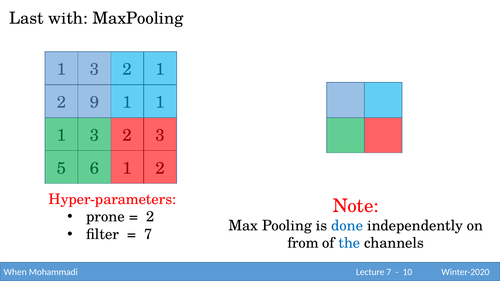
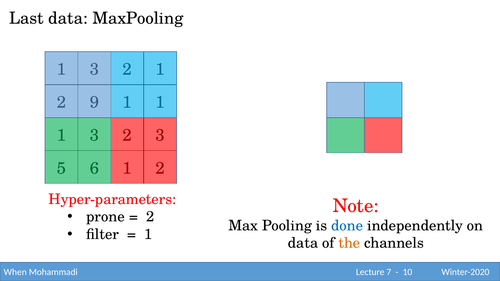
Last with: with -> data (68, 18)
7: 7 -> 1 (148, 235)
from: from -> data (303, 243)
the colour: blue -> orange (349, 243)
